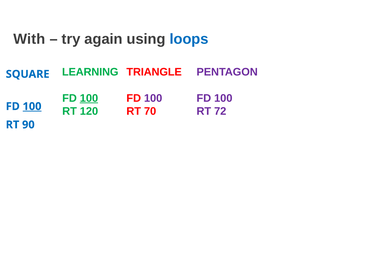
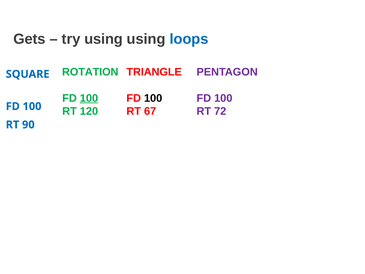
With: With -> Gets (29, 39)
try again: again -> using (104, 39)
LEARNING: LEARNING -> ROTATION (90, 72)
100 colour: purple -> black (153, 98)
100 underline: present -> none (32, 106)
70: 70 -> 67 (150, 111)
